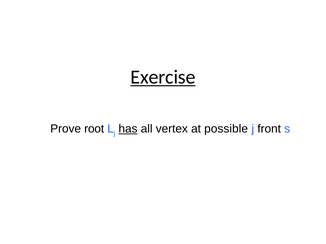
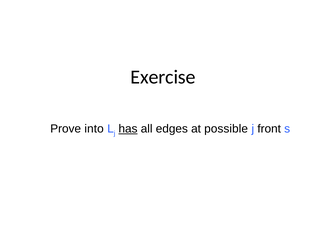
Exercise underline: present -> none (163, 77)
root: root -> into (94, 129)
vertex: vertex -> edges (172, 129)
